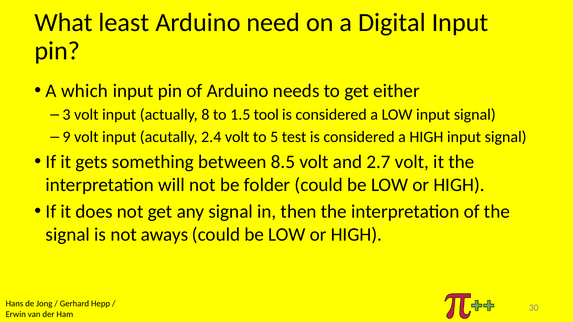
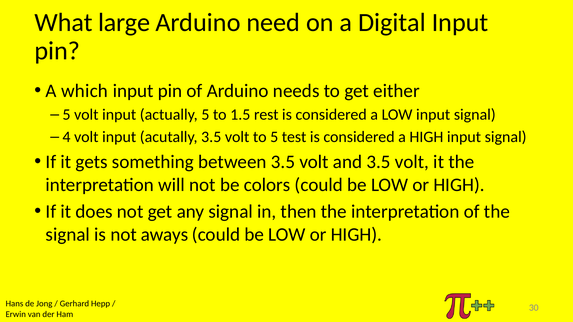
least: least -> large (124, 23)
3: 3 -> 5 (66, 115)
actually 8: 8 -> 5 (205, 115)
tool: tool -> rest (266, 115)
9: 9 -> 4 (66, 137)
acutally 2.4: 2.4 -> 3.5 (211, 137)
between 8.5: 8.5 -> 3.5 (283, 162)
and 2.7: 2.7 -> 3.5 (379, 162)
folder: folder -> colors (267, 185)
